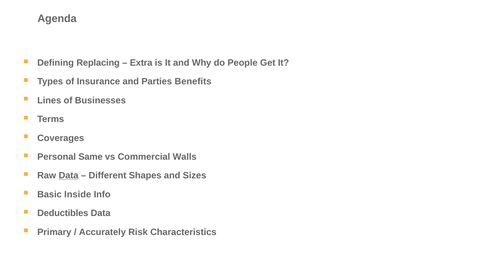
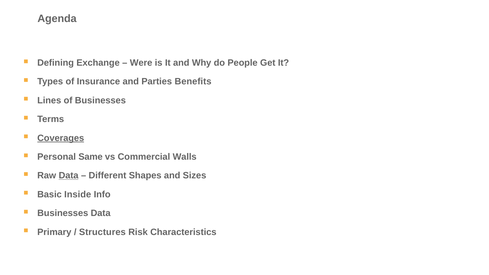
Replacing: Replacing -> Exchange (98, 63)
Extra: Extra -> Were (141, 63)
Coverages underline: none -> present (61, 138)
Deductibles: Deductibles -> Businesses (63, 213)
Accurately: Accurately -> Structures (102, 232)
